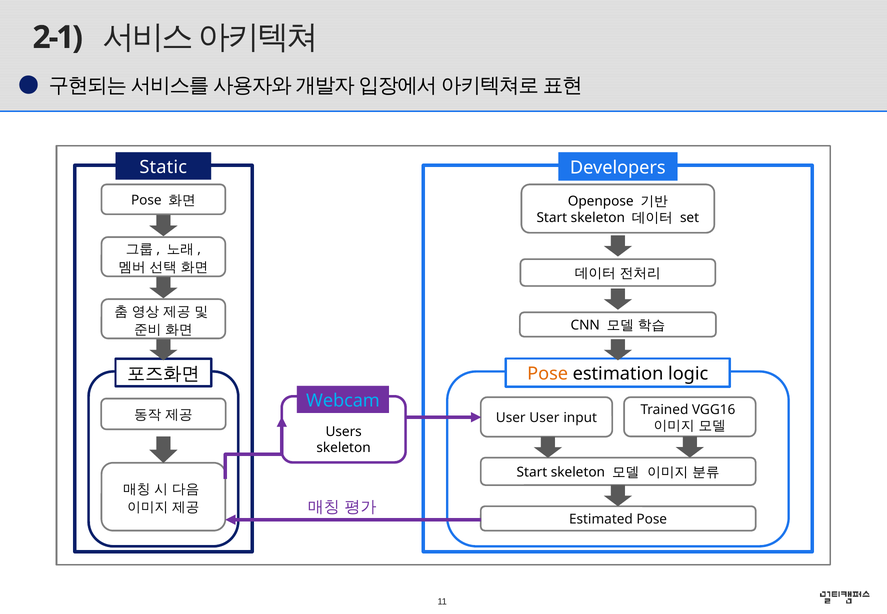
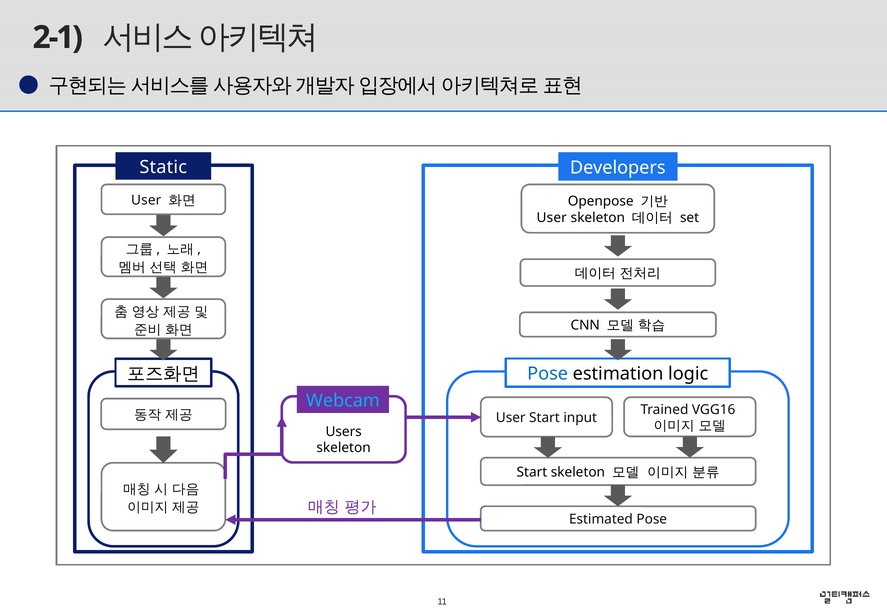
Pose: Pose -> User (146, 200)
Start: Start -> User (552, 218)
Pose colour: orange -> blue (548, 374)
User User: User -> Start (544, 418)
